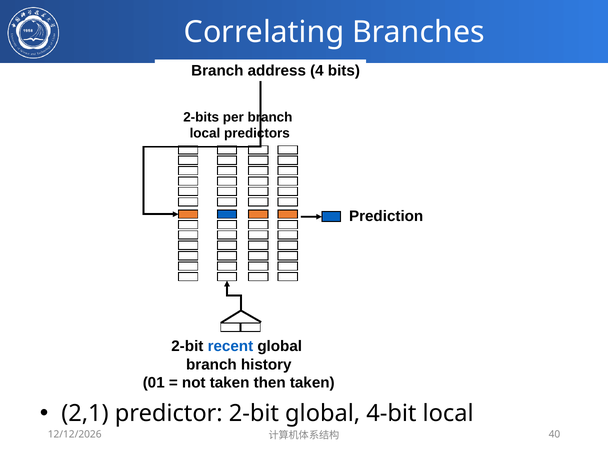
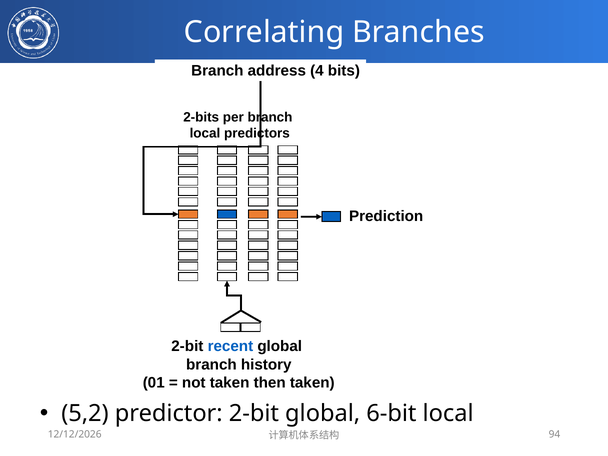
2,1: 2,1 -> 5,2 (85, 413)
4-bit: 4-bit -> 6-bit (391, 413)
40: 40 -> 94 (554, 435)
